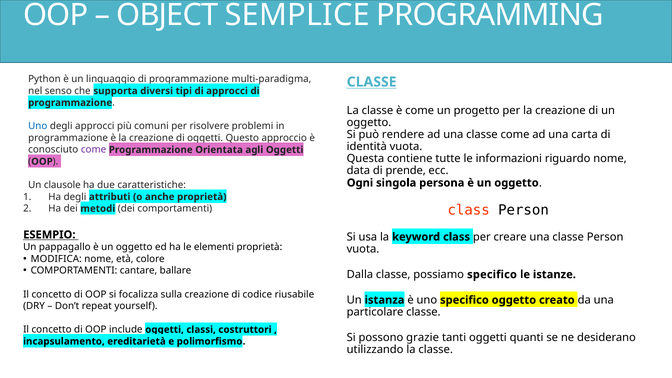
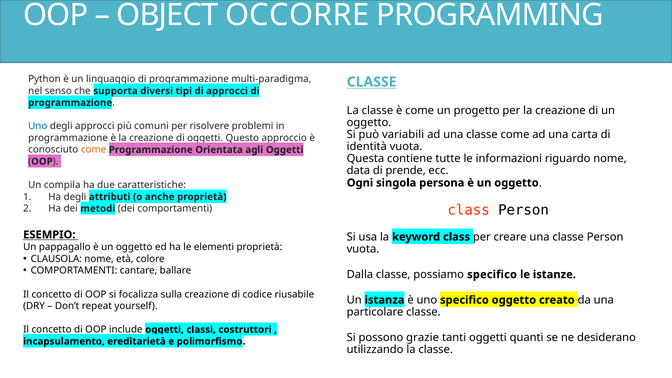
SEMPLICE: SEMPLICE -> OCCORRE (297, 15)
rendere: rendere -> variabili (403, 134)
come colour: purple -> orange (94, 150)
clausole: clausole -> compila (62, 185)
MODIFICA: MODIFICA -> CLAUSOLA (56, 259)
